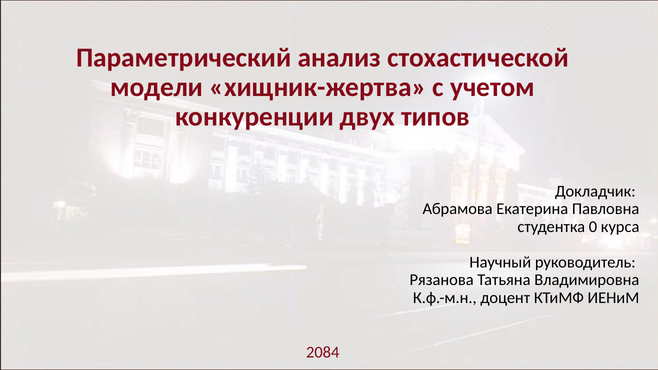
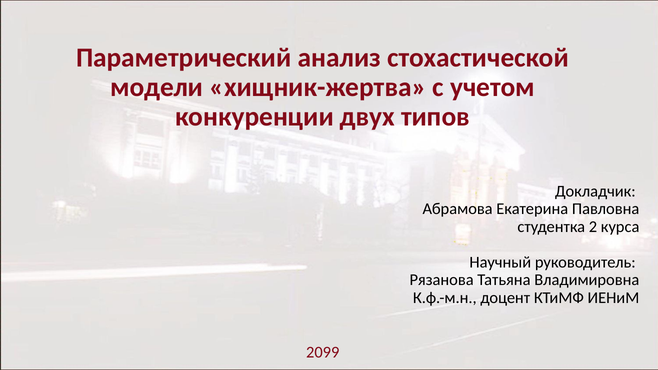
0: 0 -> 2 (593, 227)
2084: 2084 -> 2099 (323, 353)
